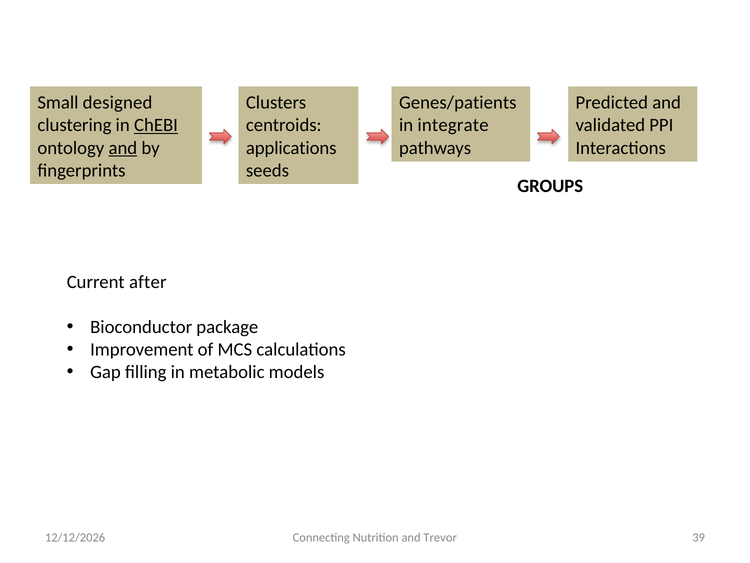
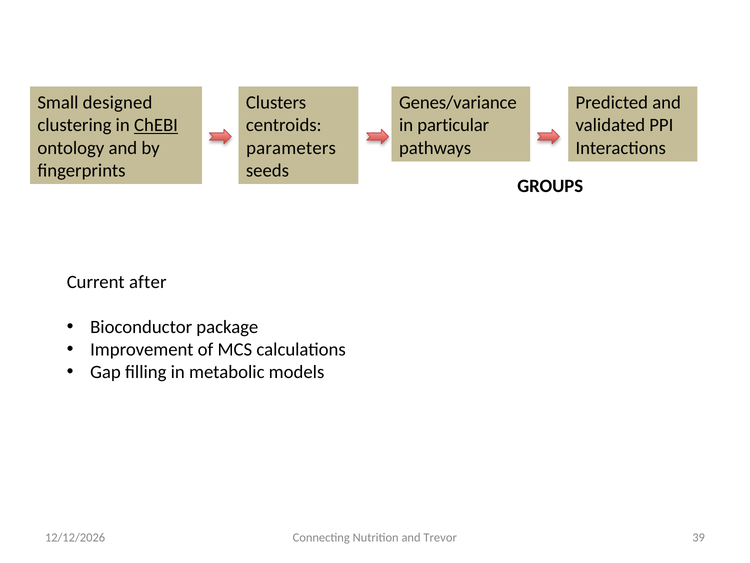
Genes/patients: Genes/patients -> Genes/variance (458, 103)
integrate: integrate -> particular (453, 125)
and underline: present -> none (123, 148)
applications: applications -> parameters (291, 148)
